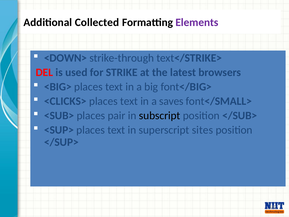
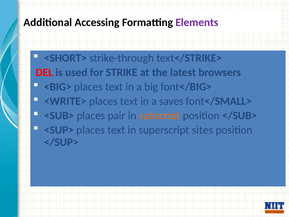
Collected: Collected -> Accessing (97, 22)
<DOWN>: <DOWN> -> <SHORT> (65, 58)
<CLICKS>: <CLICKS> -> <WRITE> (65, 101)
subscript colour: black -> orange (160, 115)
